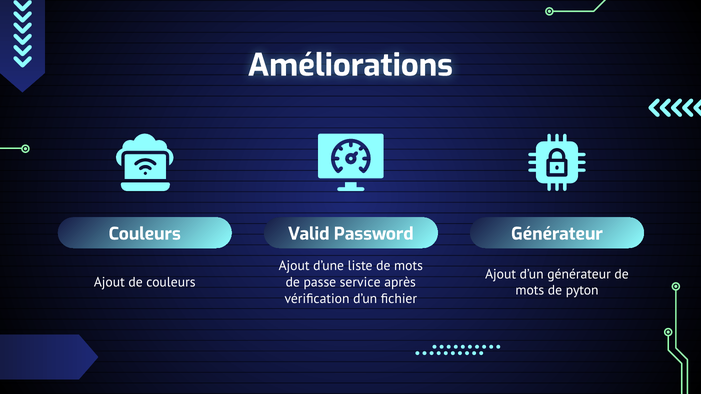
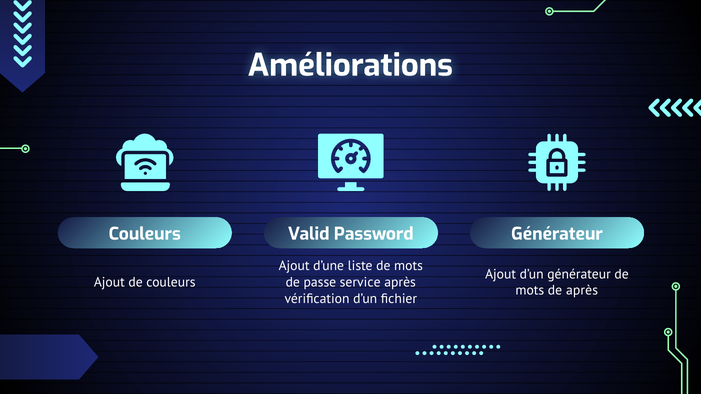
de pyton: pyton -> après (582, 291)
